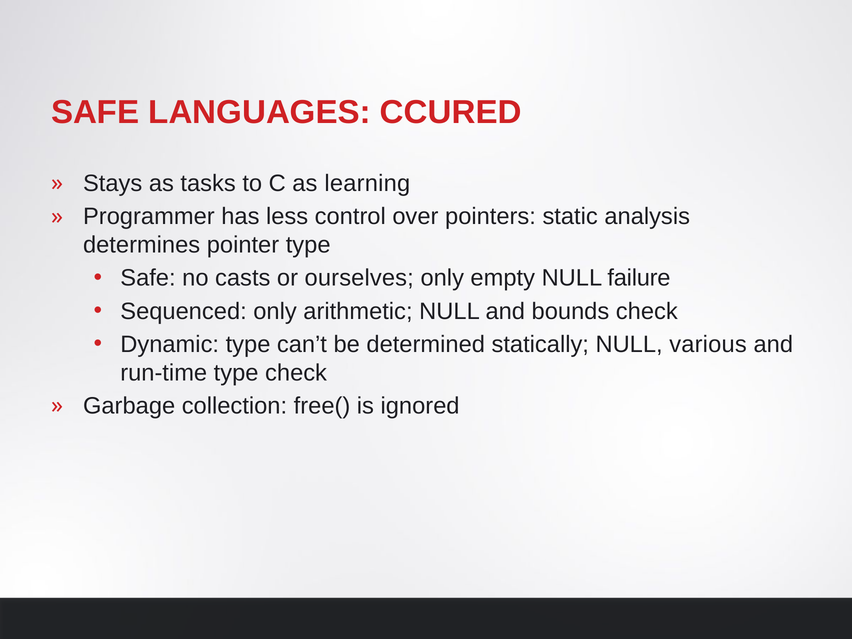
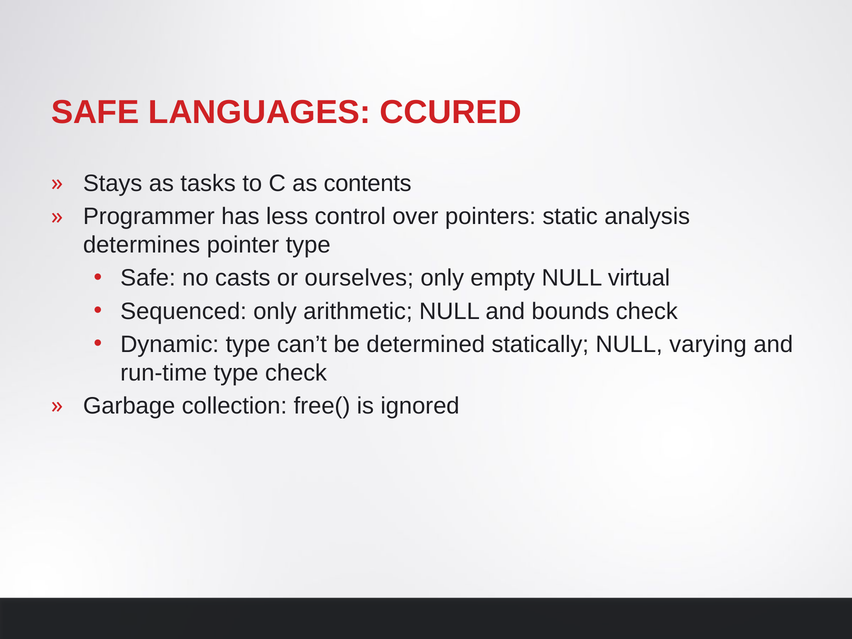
learning: learning -> contents (368, 183)
failure: failure -> virtual (639, 278)
various: various -> varying (708, 344)
